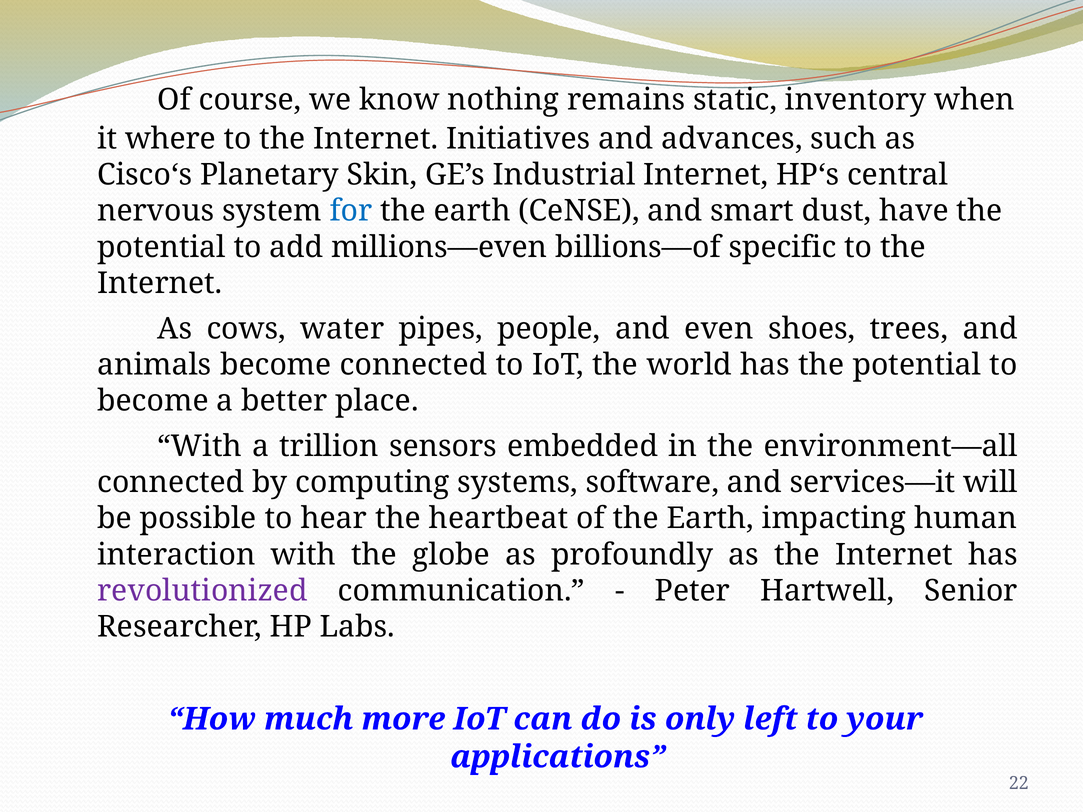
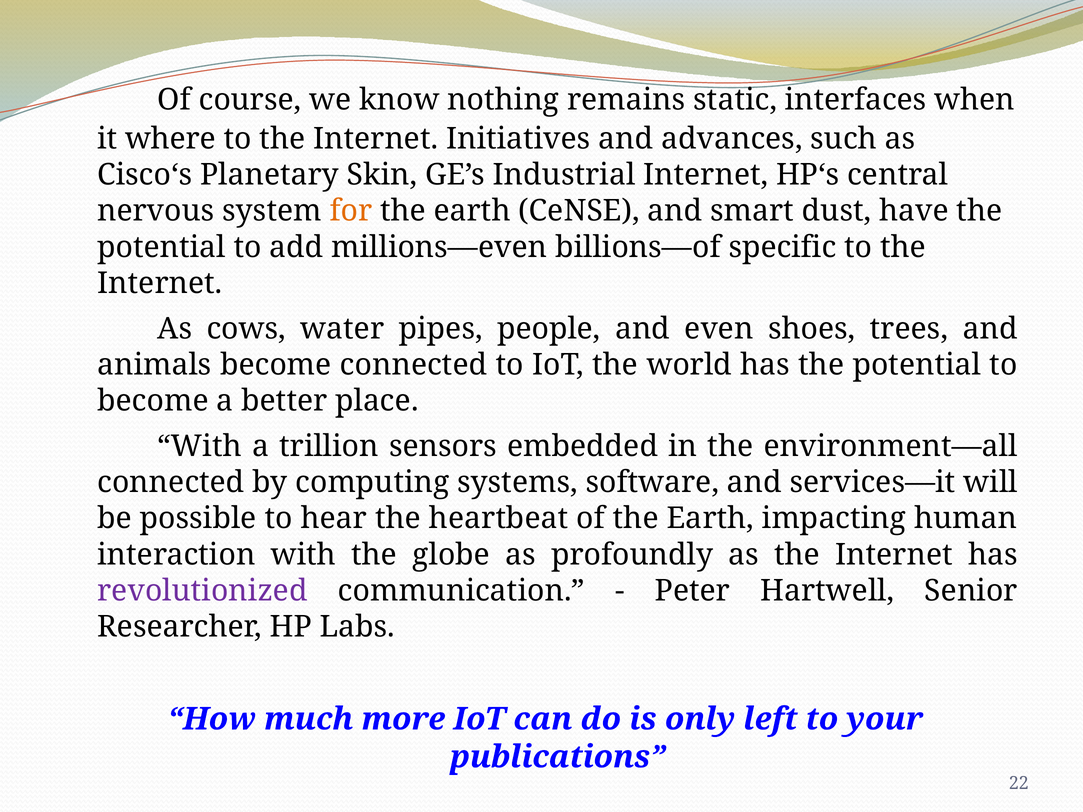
inventory: inventory -> interfaces (856, 100)
for colour: blue -> orange (351, 211)
applications: applications -> publications (558, 757)
